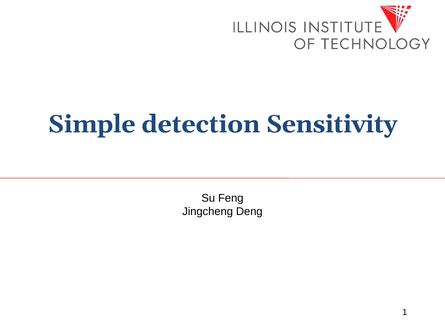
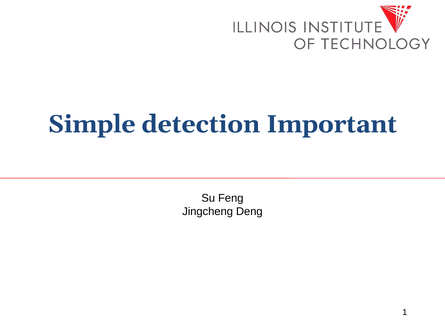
Sensitivity: Sensitivity -> Important (332, 124)
